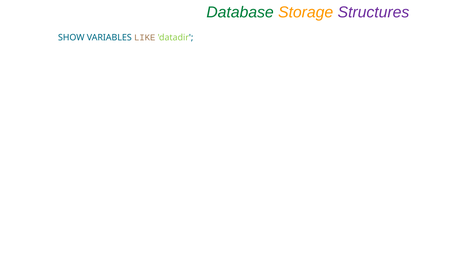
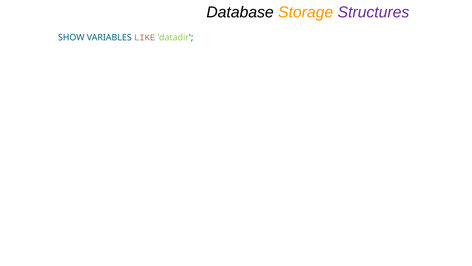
Database colour: green -> black (240, 12)
